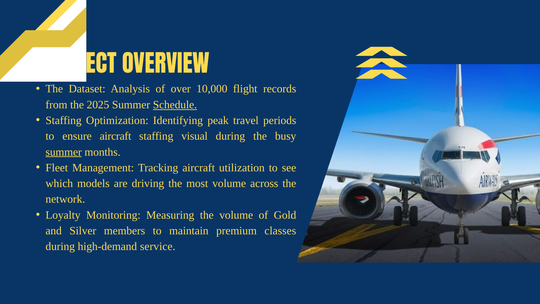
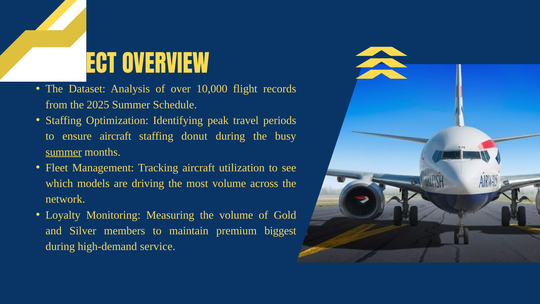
Schedule underline: present -> none (175, 105)
visual: visual -> donut (194, 136)
classes: classes -> biggest (280, 231)
